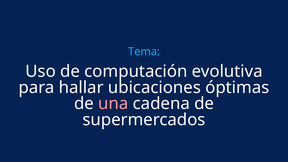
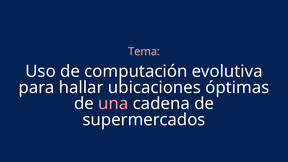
Tema colour: light blue -> pink (144, 52)
